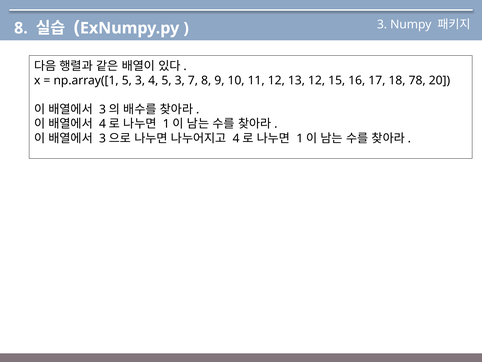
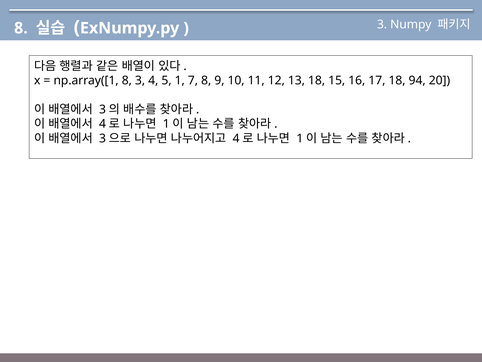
np.array([1 5: 5 -> 8 (127, 80)
4 5 3: 3 -> 1 (180, 80)
13 12: 12 -> 18 (317, 80)
78: 78 -> 94 (417, 80)
